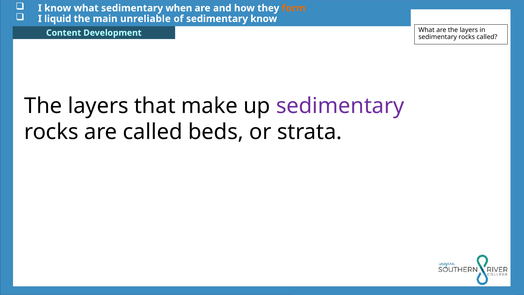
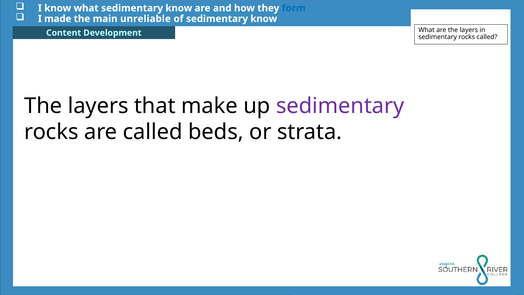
what sedimentary when: when -> know (179, 8)
form colour: orange -> blue (294, 8)
liquid: liquid -> made (58, 19)
